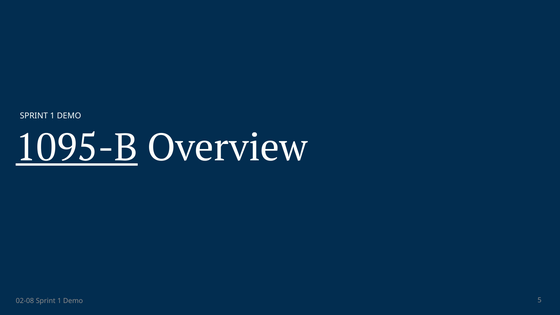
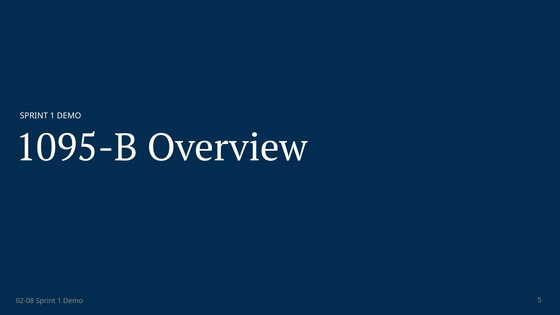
1095-B underline: present -> none (77, 148)
